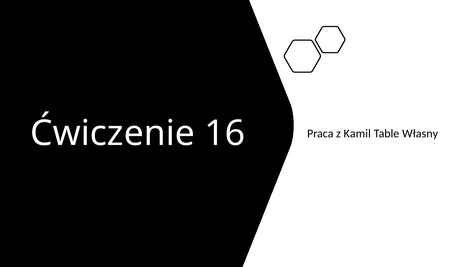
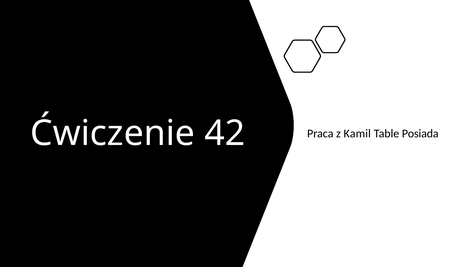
16: 16 -> 42 (225, 133)
Własny: Własny -> Posiada (420, 134)
